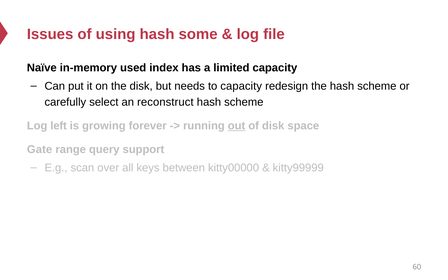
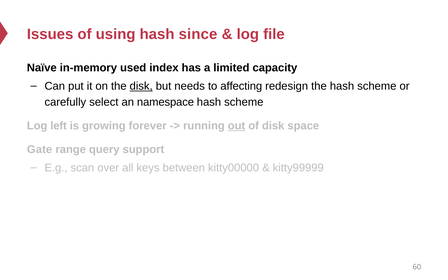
some: some -> since (198, 34)
disk underline: none -> present (141, 86)
to capacity: capacity -> affecting (241, 86)
reconstruct: reconstruct -> namespace (165, 102)
